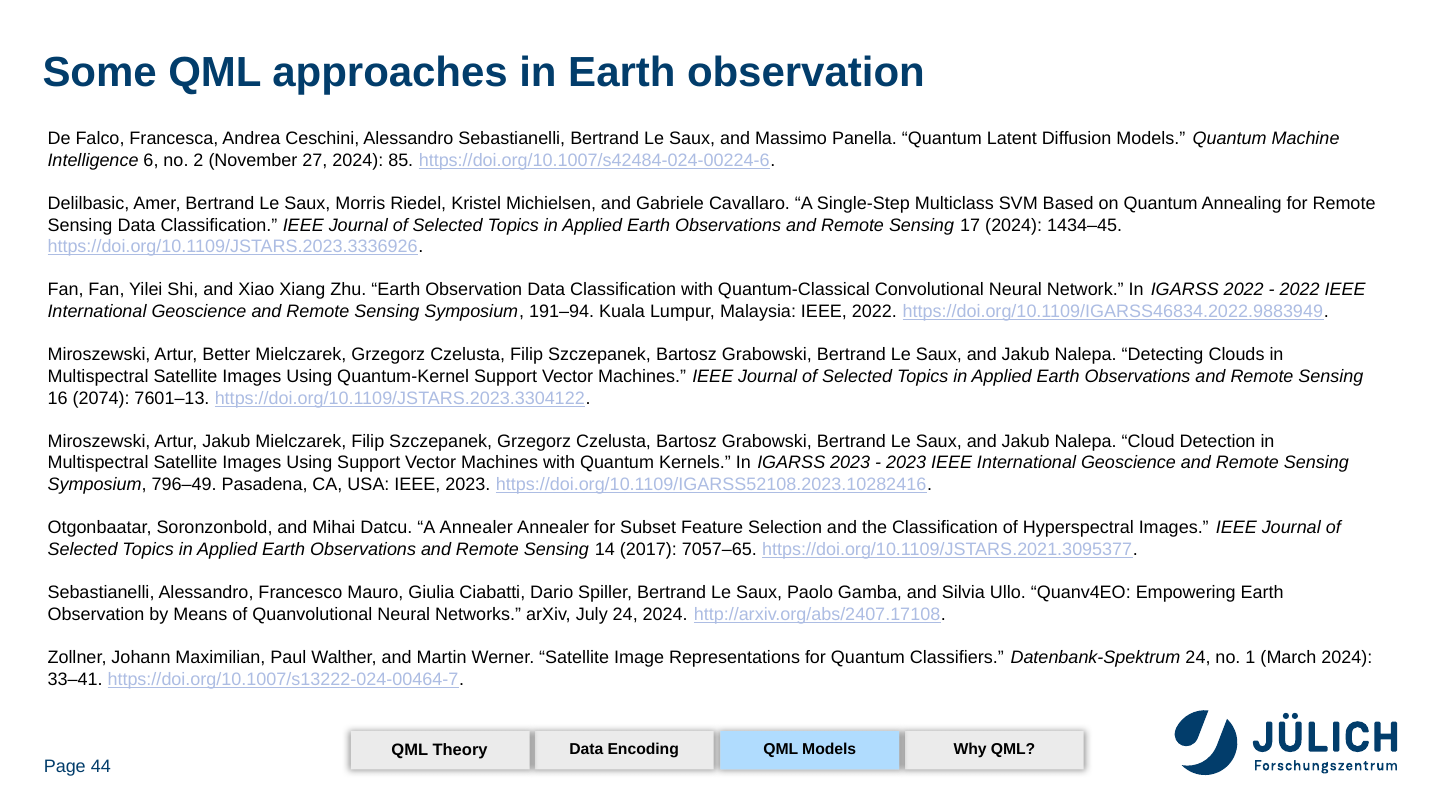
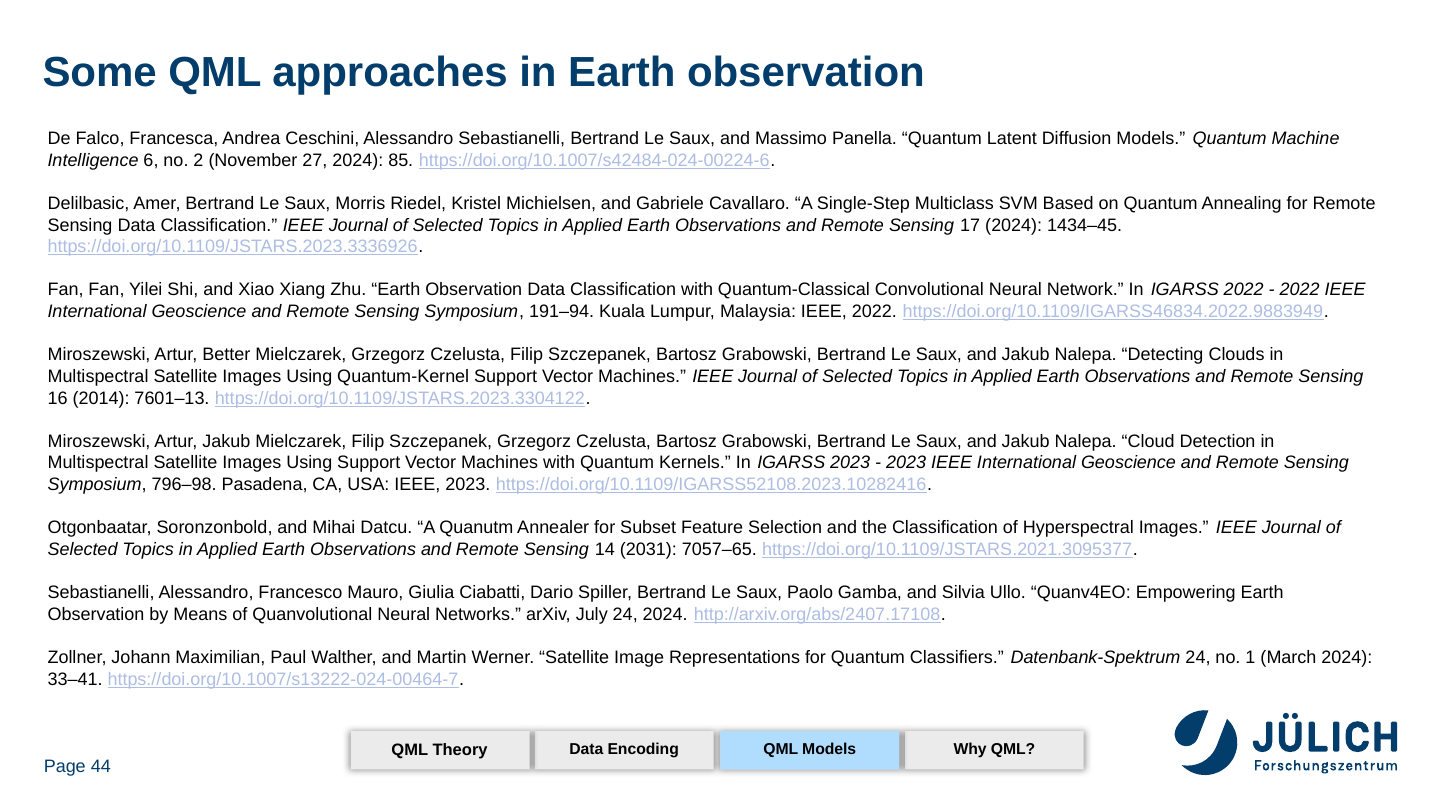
2074: 2074 -> 2014 (101, 398)
796–49: 796–49 -> 796–98 (184, 484)
A Annealer: Annealer -> Quanutm (476, 528)
2017: 2017 -> 2031 (648, 549)
